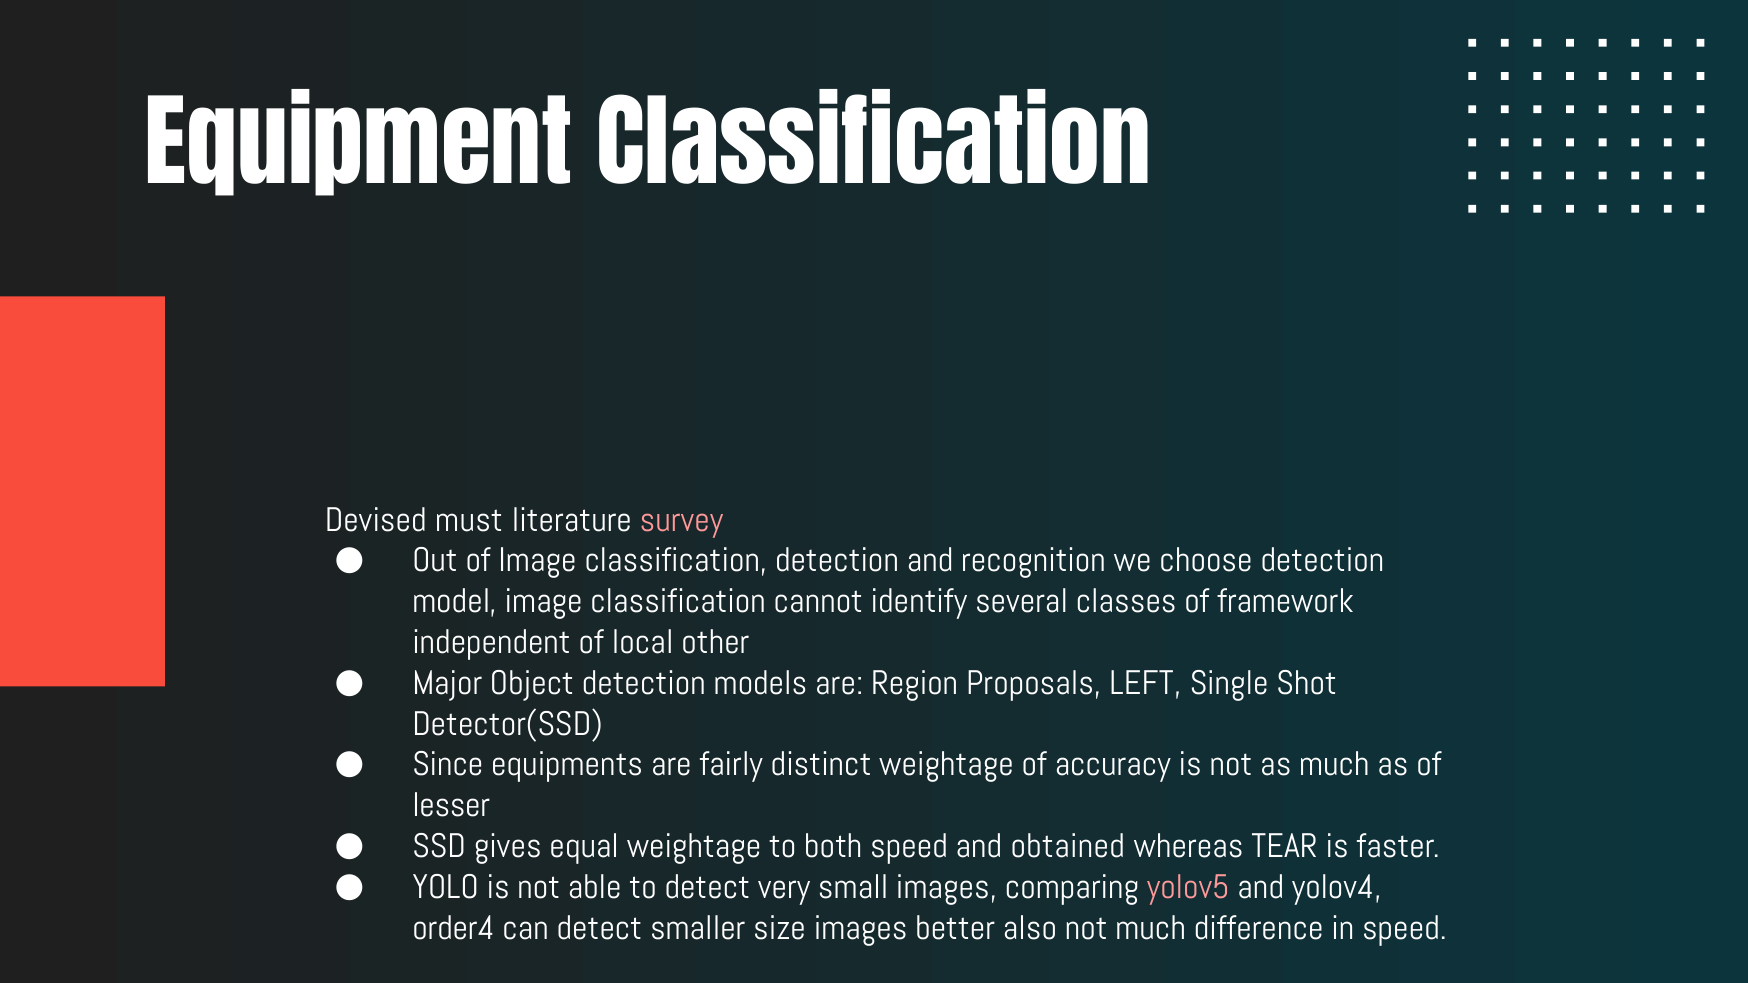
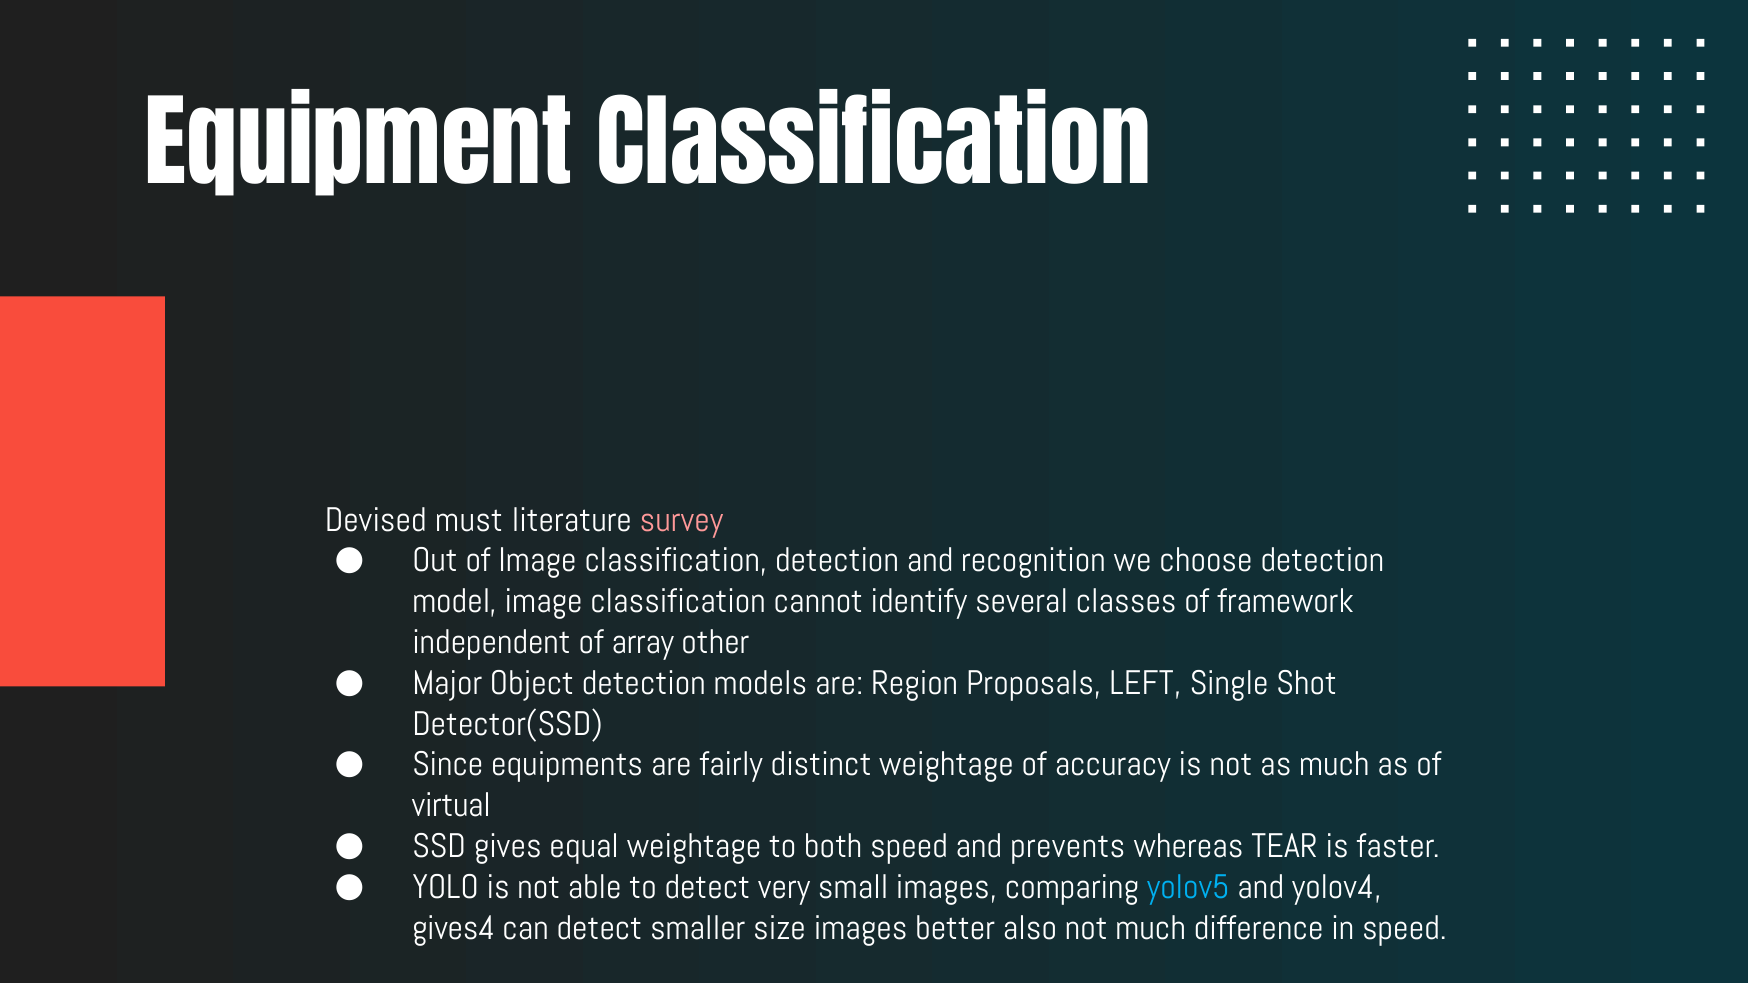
local: local -> array (643, 642)
lesser: lesser -> virtual (451, 806)
obtained: obtained -> prevents (1068, 846)
yolov5 colour: pink -> light blue (1188, 887)
order4: order4 -> gives4 (454, 928)
